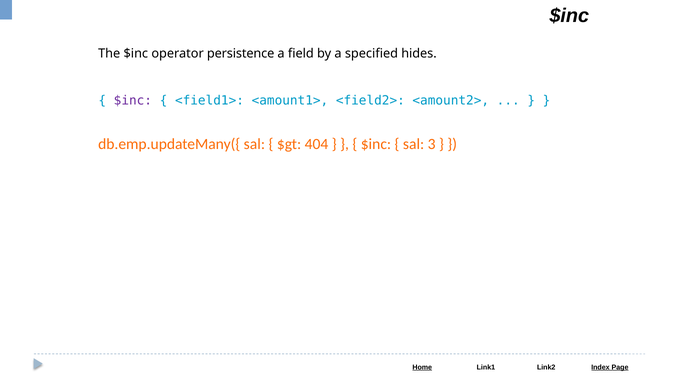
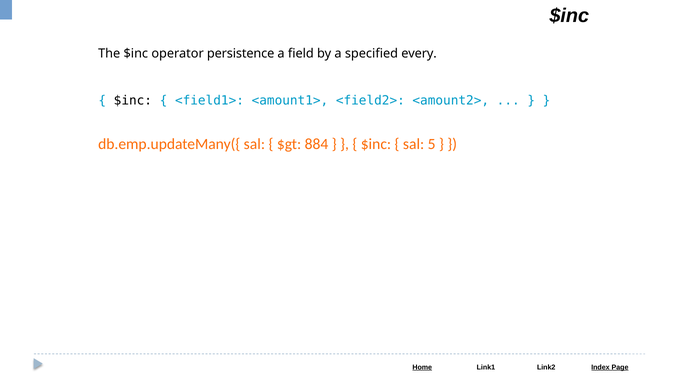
hides: hides -> every (419, 53)
$inc colour: purple -> black (133, 101)
404: 404 -> 884 (316, 144)
3: 3 -> 5 (432, 144)
